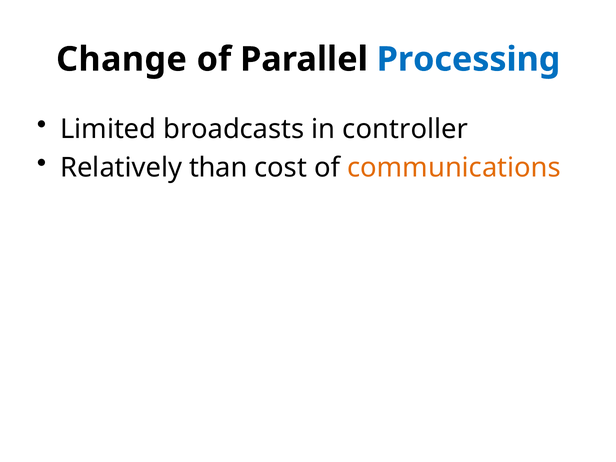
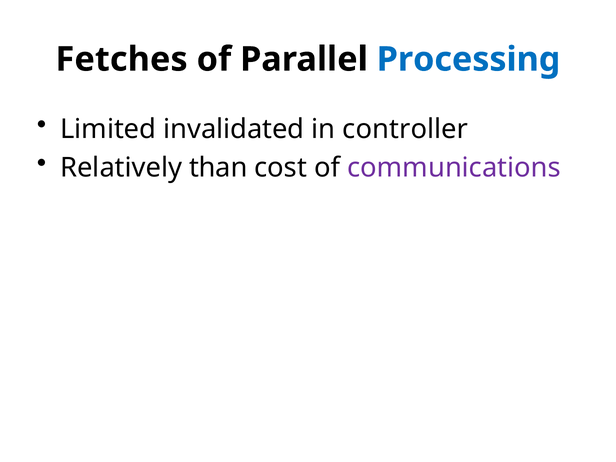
Change: Change -> Fetches (122, 59)
broadcasts: broadcasts -> invalidated (234, 129)
communications colour: orange -> purple (454, 168)
